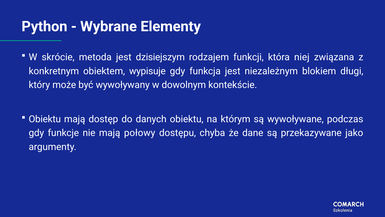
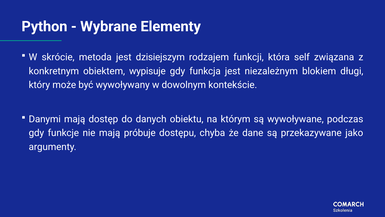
niej: niej -> self (302, 57)
Obiektu: Obiektu -> Danymi (45, 119)
połowy: połowy -> próbuje (140, 133)
